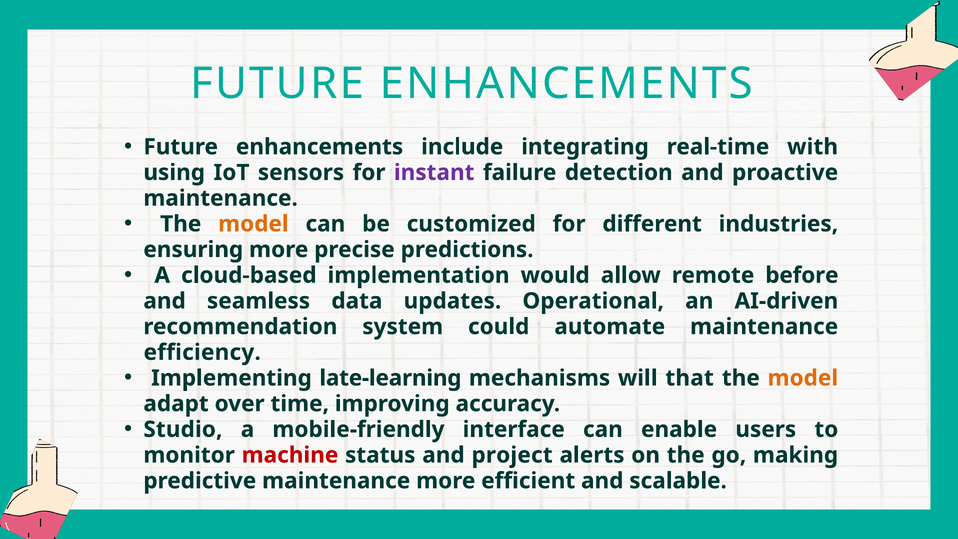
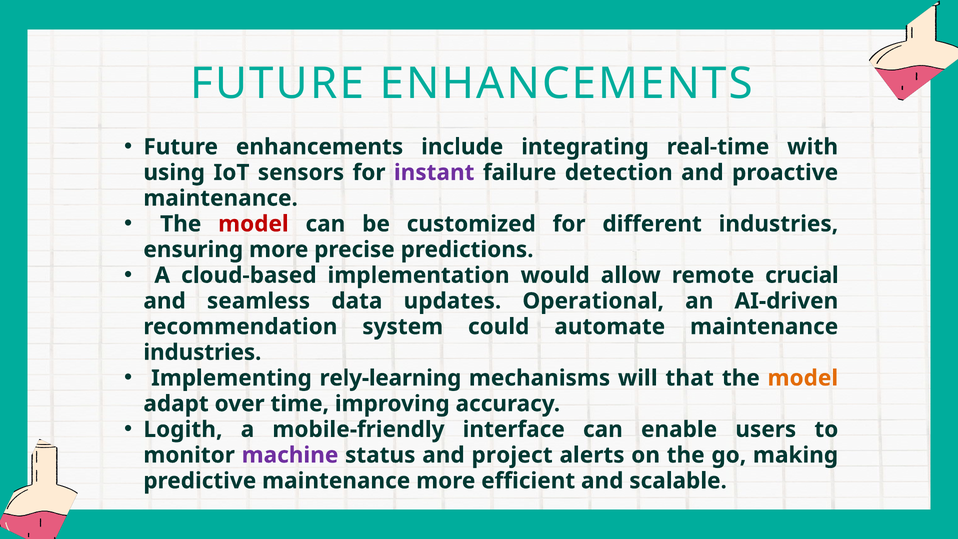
model colour: orange -> red (253, 224)
before: before -> crucial (802, 275)
efficiency: efficiency -> industries (202, 352)
late-learning: late-learning -> rely-learning (390, 378)
Studio: Studio -> Logith (183, 429)
machine colour: red -> purple (290, 455)
